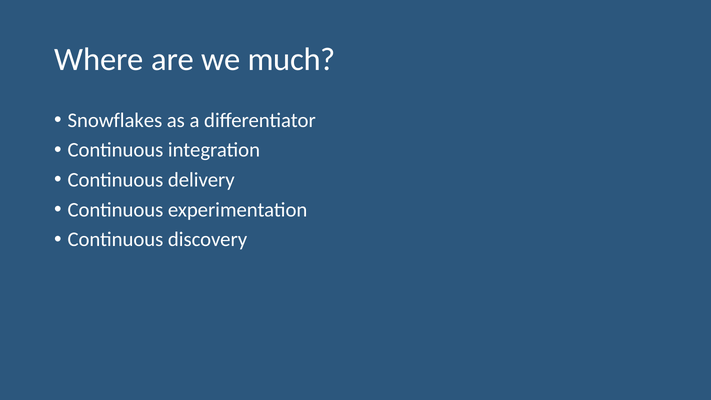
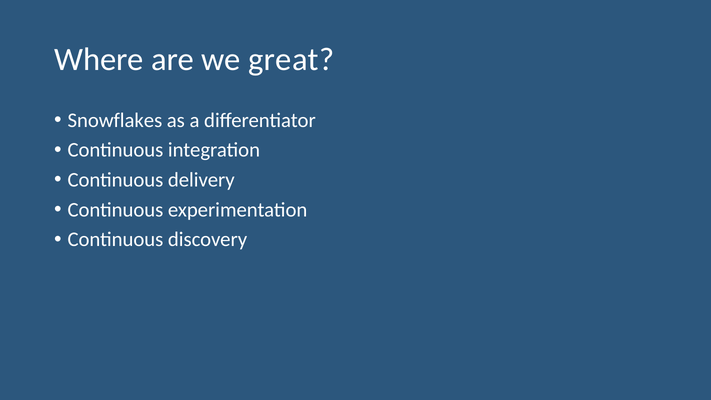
much: much -> great (291, 60)
